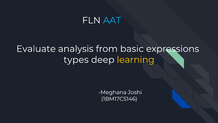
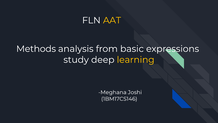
AAT colour: light blue -> yellow (112, 20)
Evaluate: Evaluate -> Methods (36, 49)
types: types -> study (76, 60)
